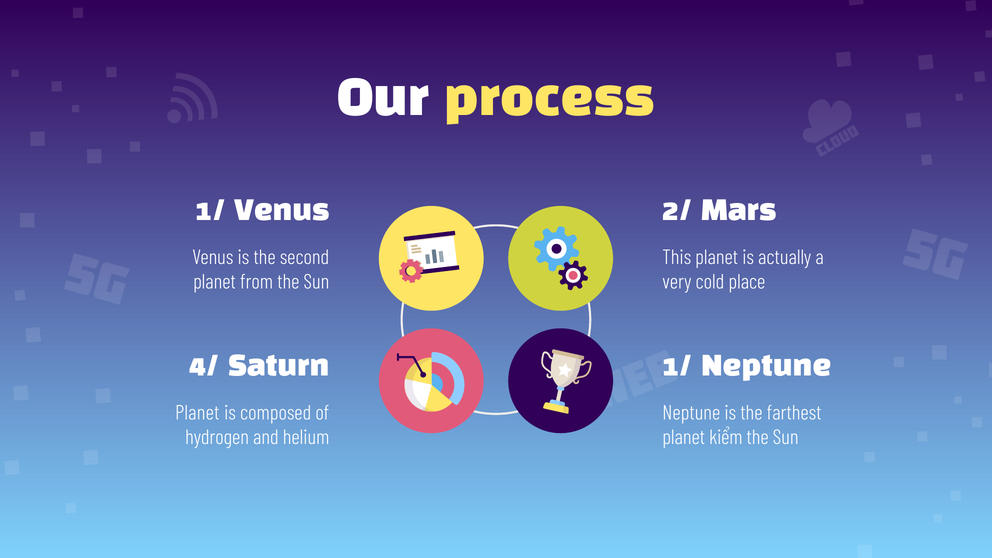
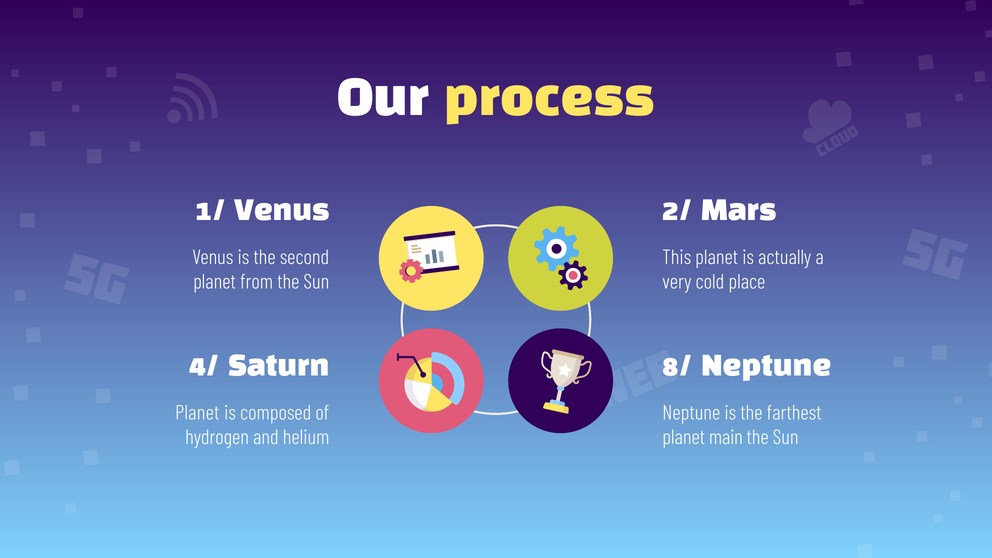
1/: 1/ -> 8/ (678, 367)
kiểm: kiểm -> main (726, 438)
